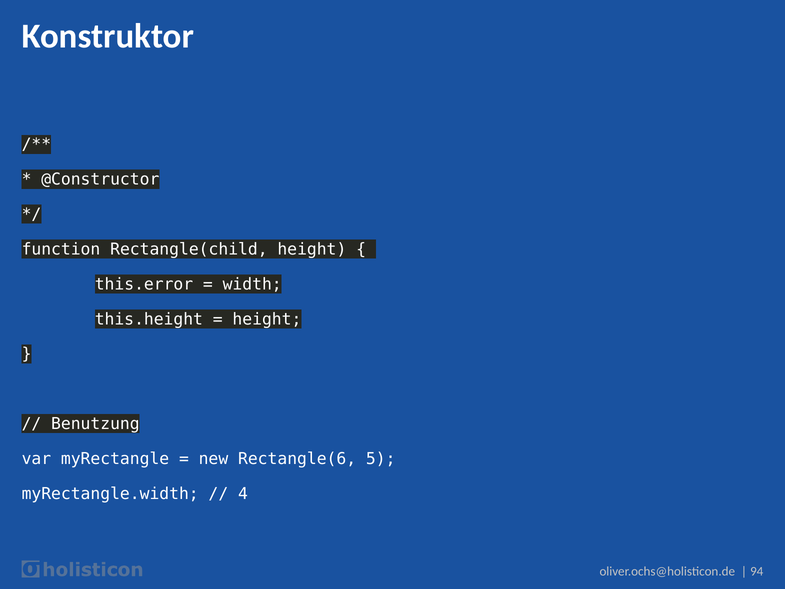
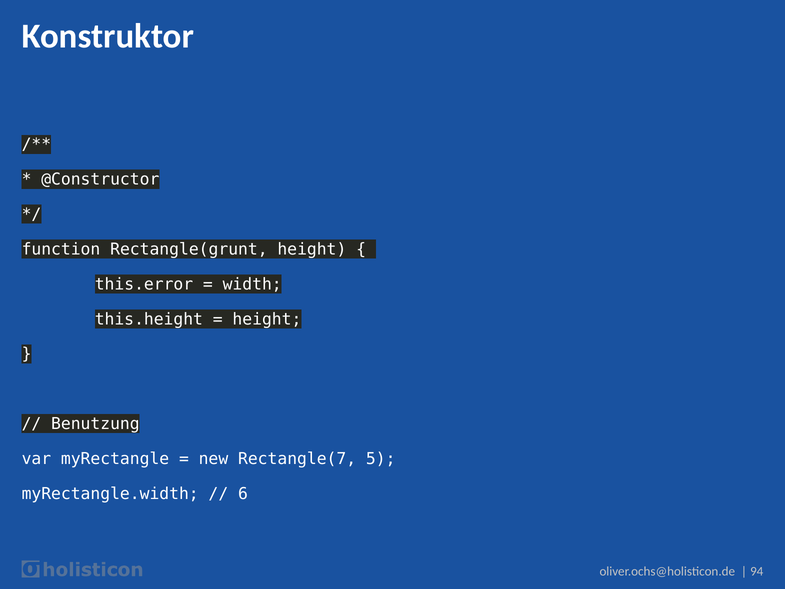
Rectangle(child: Rectangle(child -> Rectangle(grunt (189, 249)
Rectangle(6: Rectangle(6 -> Rectangle(7 (297, 459)
4: 4 -> 6 (243, 493)
